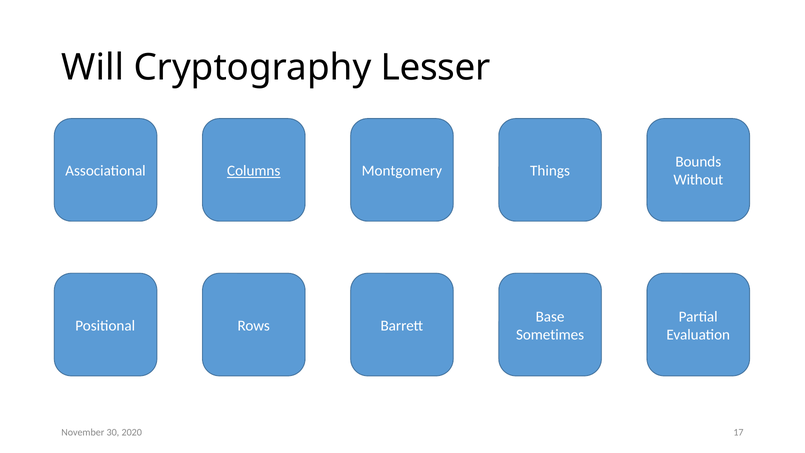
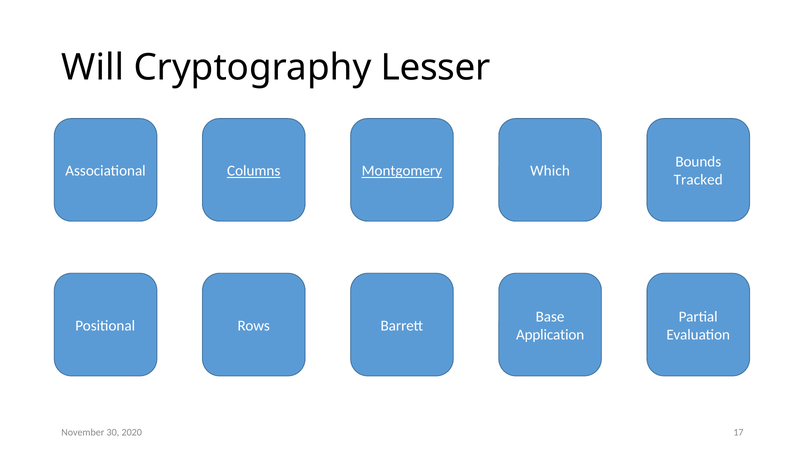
Montgomery underline: none -> present (402, 171)
Things: Things -> Which (550, 171)
Without: Without -> Tracked (698, 180)
Sometimes: Sometimes -> Application (550, 335)
